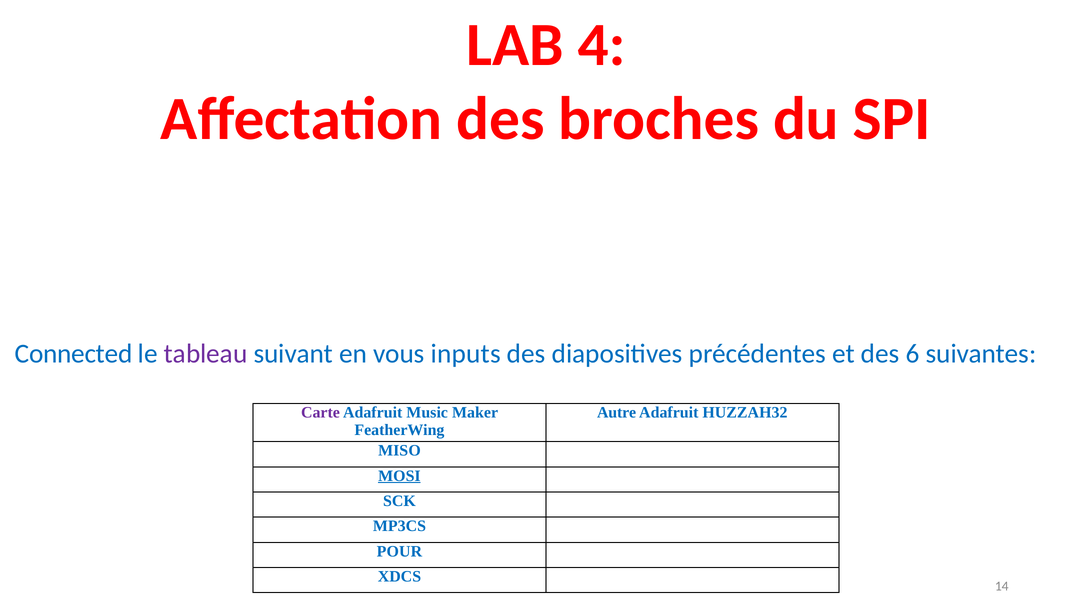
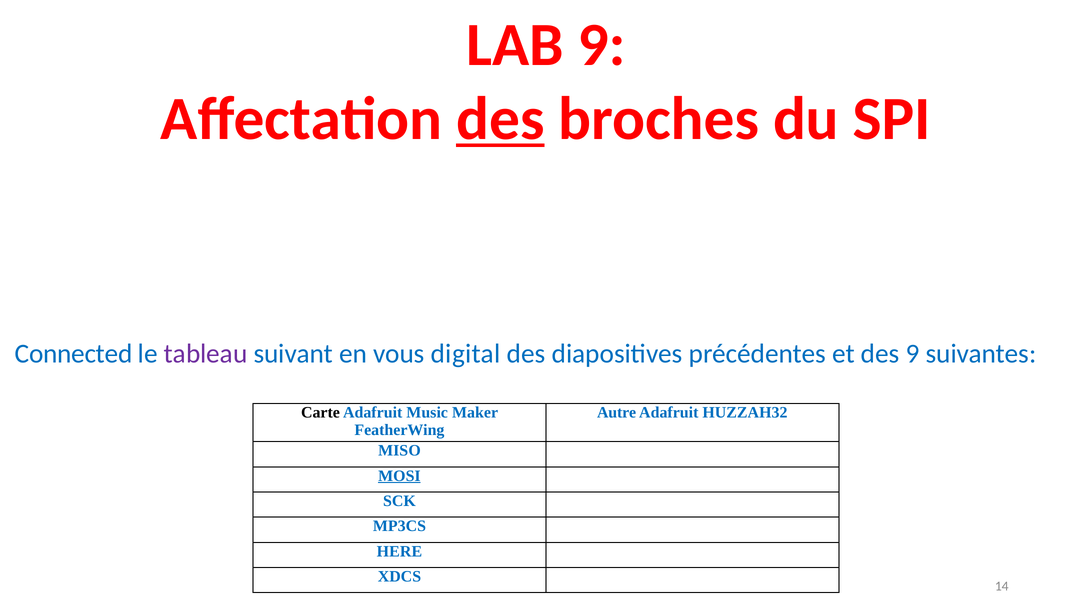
LAB 4: 4 -> 9 (602, 45)
des underline: none -> present (500, 119)
inputs: inputs -> digital (466, 354)
des 6: 6 -> 9 (913, 354)
Carte colour: purple -> black (320, 413)
POUR: POUR -> HERE (399, 552)
